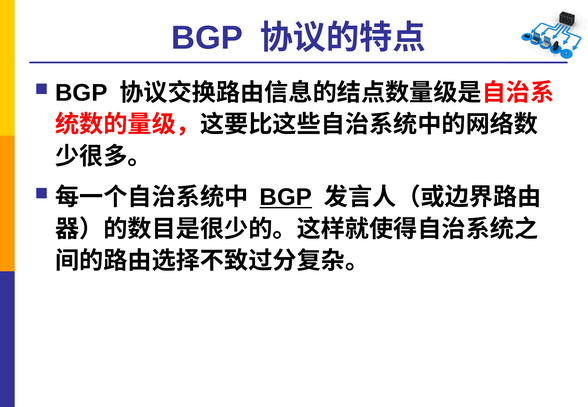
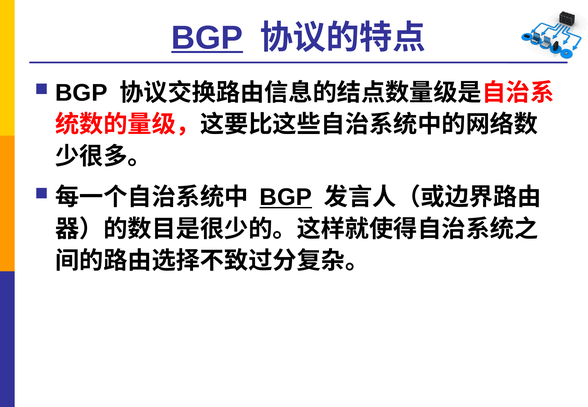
BGP underline: none -> present (207, 38)
